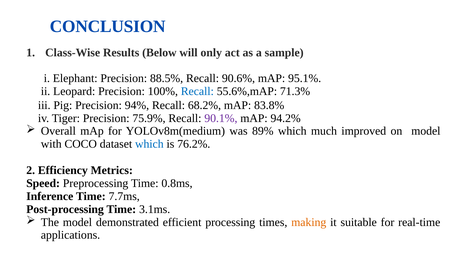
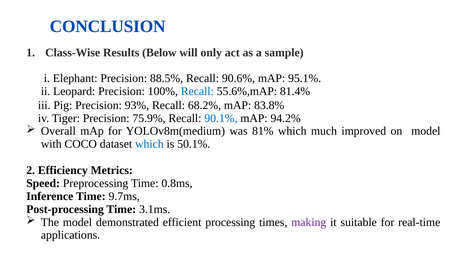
71.3%: 71.3% -> 81.4% (295, 91)
94%: 94% -> 93% (137, 105)
90.1% colour: purple -> blue (221, 118)
89%: 89% -> 81% (263, 131)
76.2%: 76.2% -> 50.1% (194, 144)
7.7ms: 7.7ms -> 9.7ms (124, 196)
making colour: orange -> purple (309, 222)
